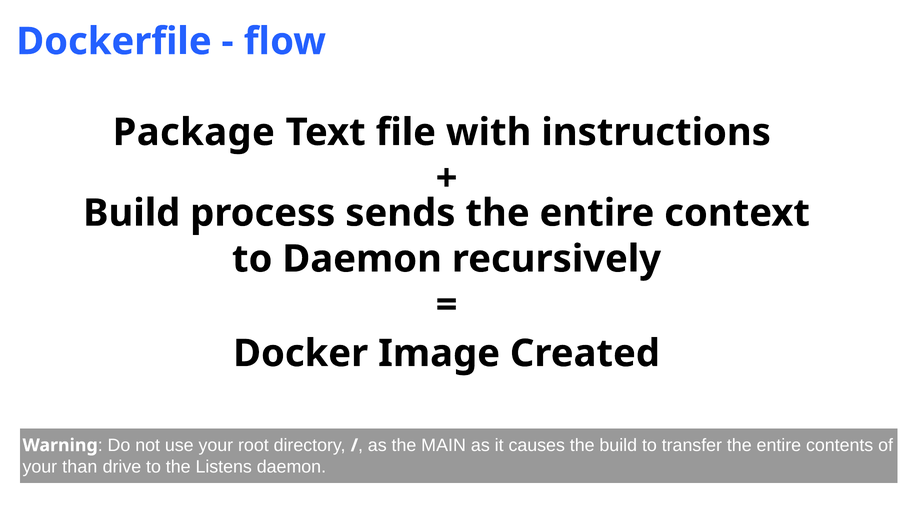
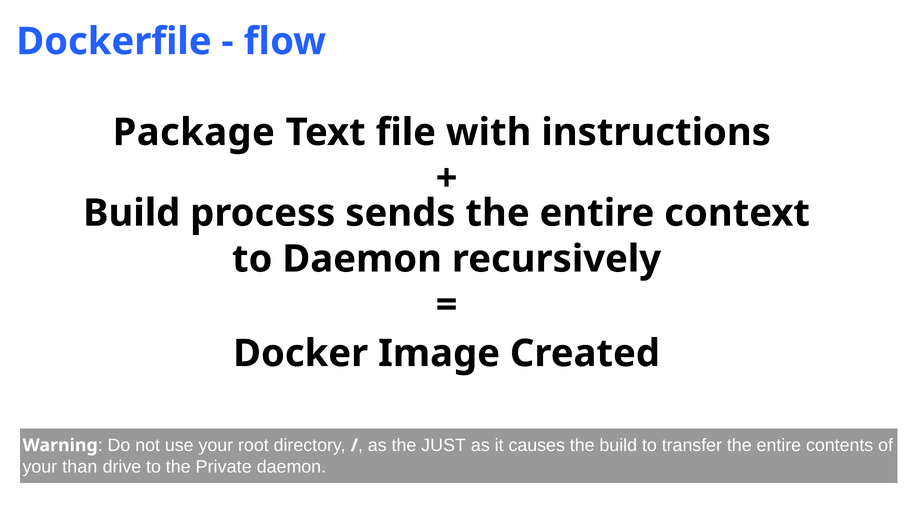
MAIN: MAIN -> JUST (444, 445)
Listens: Listens -> Private (224, 467)
